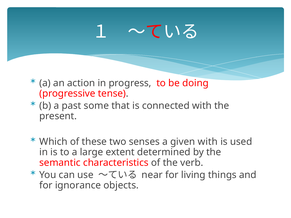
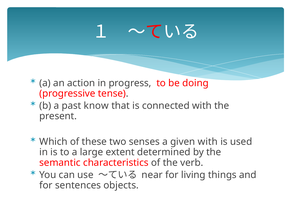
some: some -> know (96, 106)
ignorance: ignorance -> sentences (78, 186)
